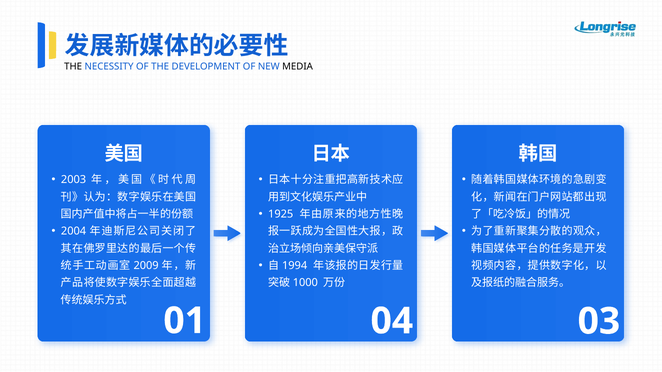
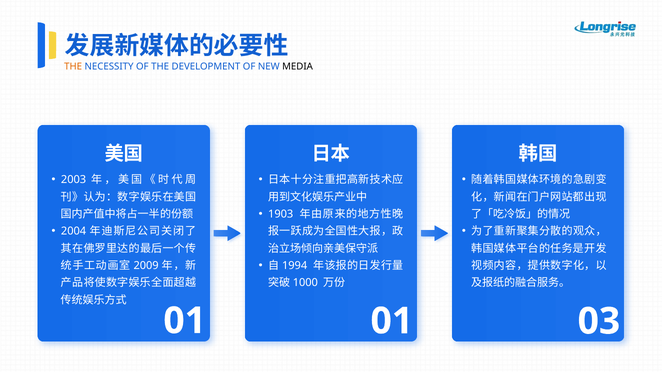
THE colour: black -> orange (73, 67)
1925: 1925 -> 1903 (281, 214)
01 04: 04 -> 01 (392, 321)
